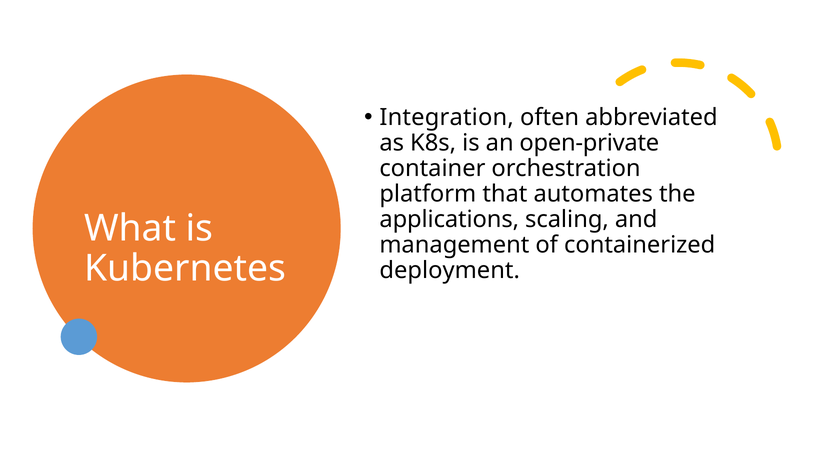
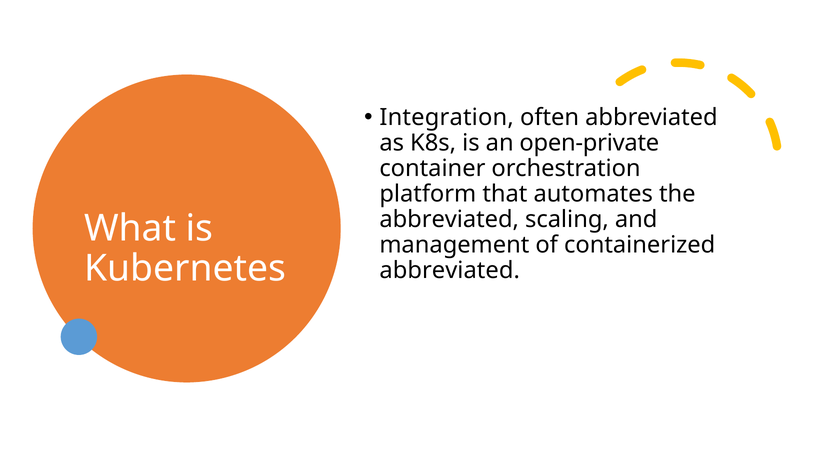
applications: applications -> abbreviated (449, 220)
deployment: deployment -> abbreviated (450, 271)
